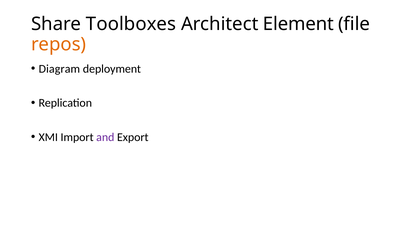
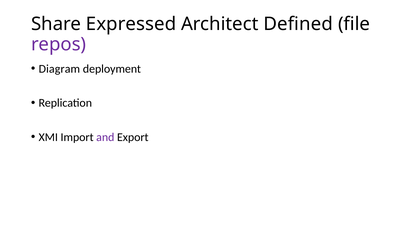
Toolboxes: Toolboxes -> Expressed (131, 24)
Element: Element -> Defined (298, 24)
repos colour: orange -> purple (59, 44)
